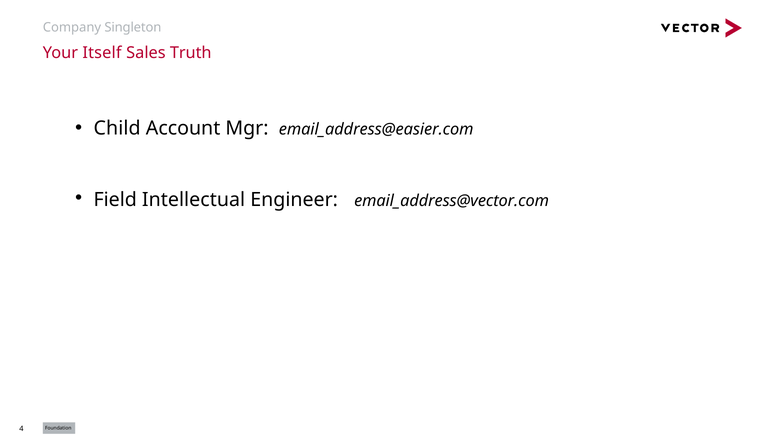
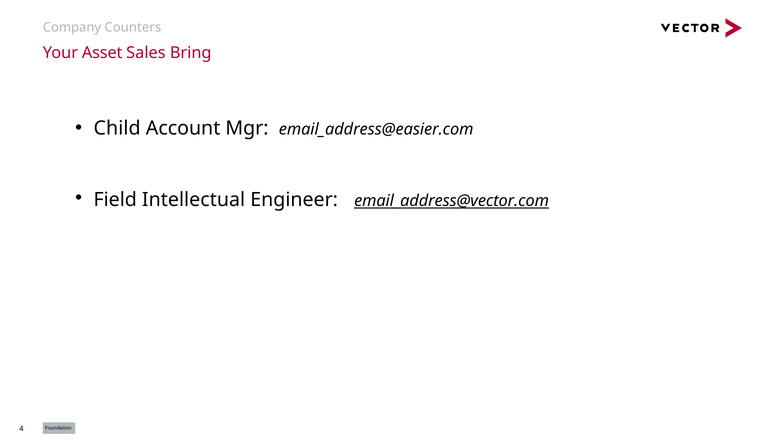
Singleton: Singleton -> Counters (133, 28)
Itself: Itself -> Asset (102, 53)
Truth: Truth -> Bring (191, 53)
email_address@vector.com underline: none -> present (452, 201)
